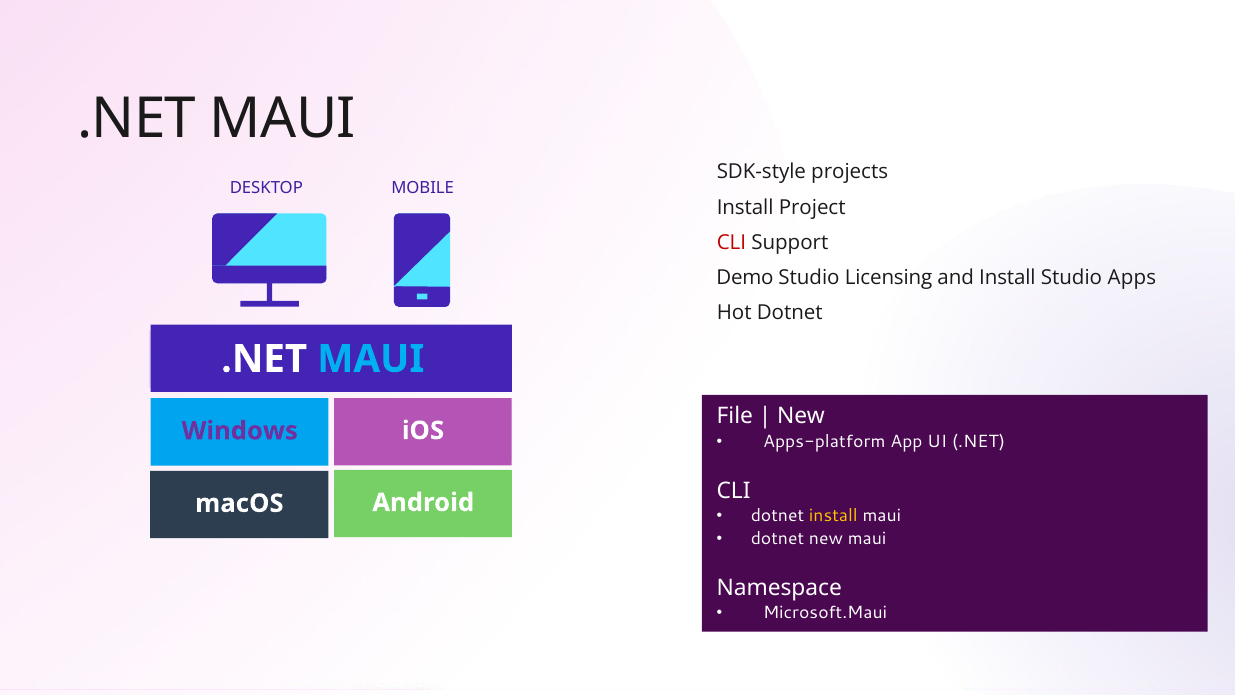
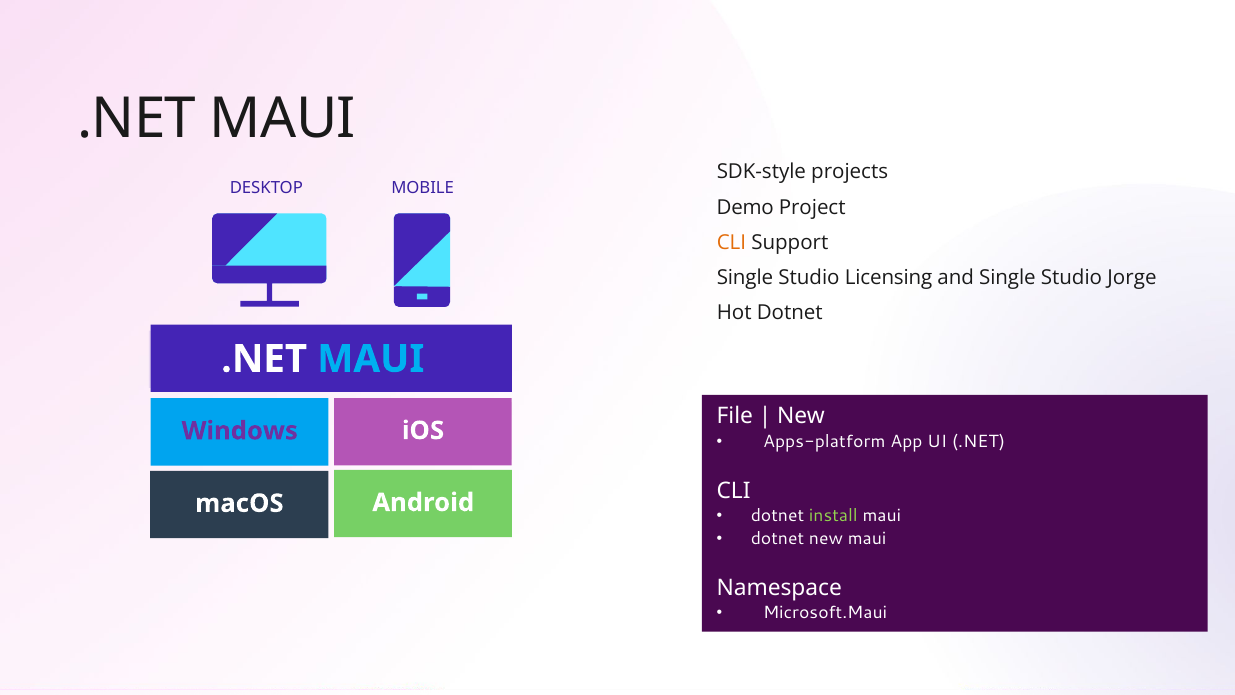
Install: Install -> Demo (745, 207)
CLI colour: red -> orange (731, 242)
Demo: Demo -> Single (745, 277)
and Install: Install -> Single (1007, 277)
Apps: Apps -> Jorge (1132, 277)
install colour: yellow -> light green (833, 516)
